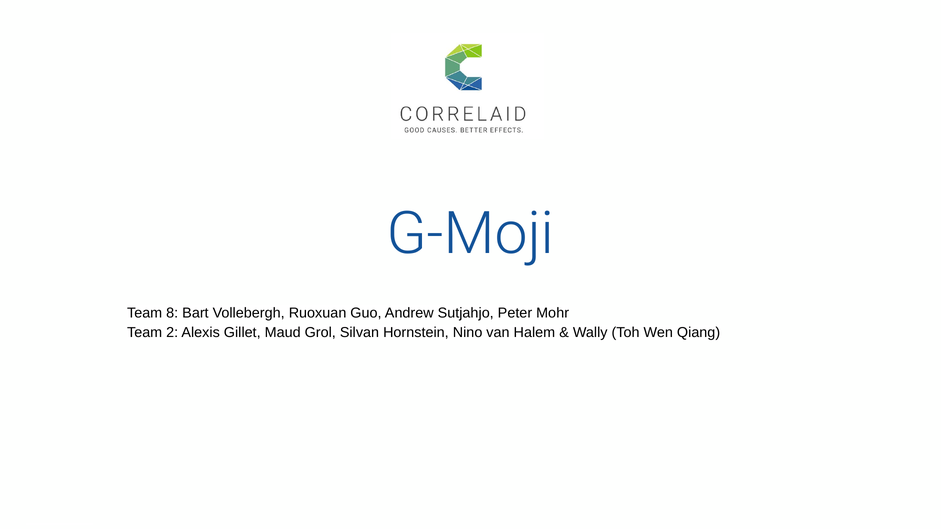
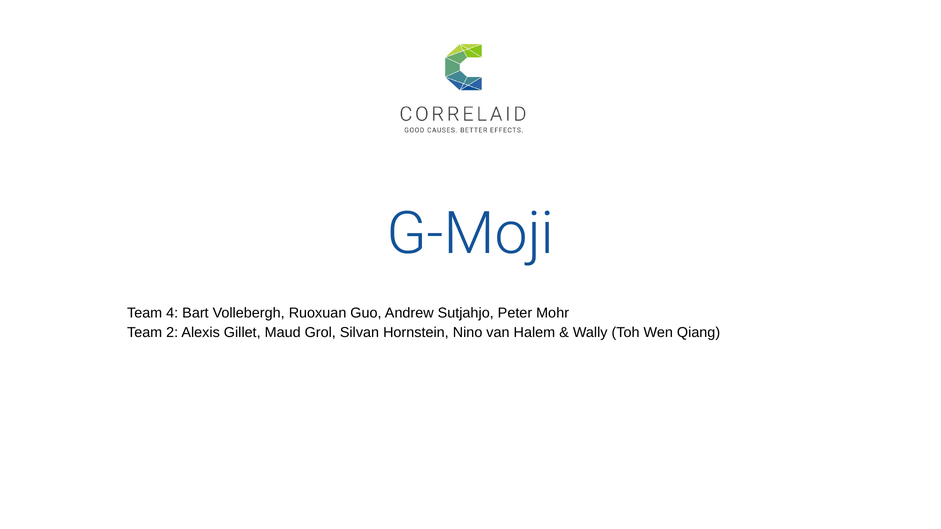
8: 8 -> 4 (172, 313)
